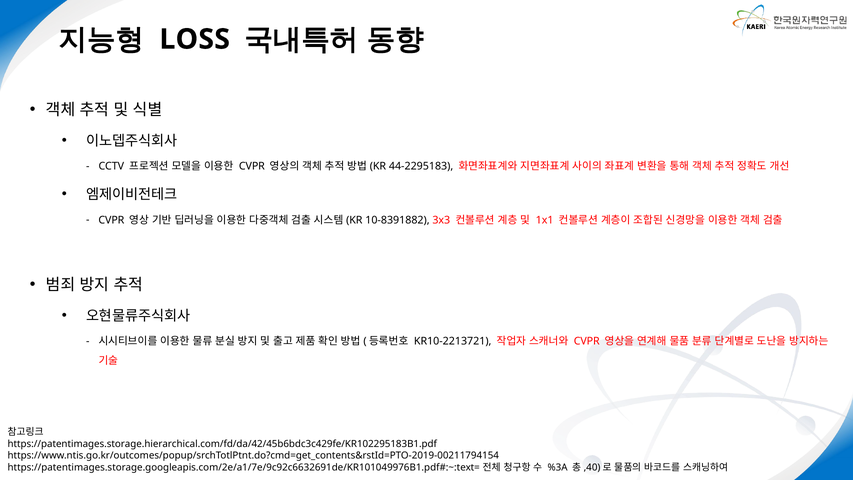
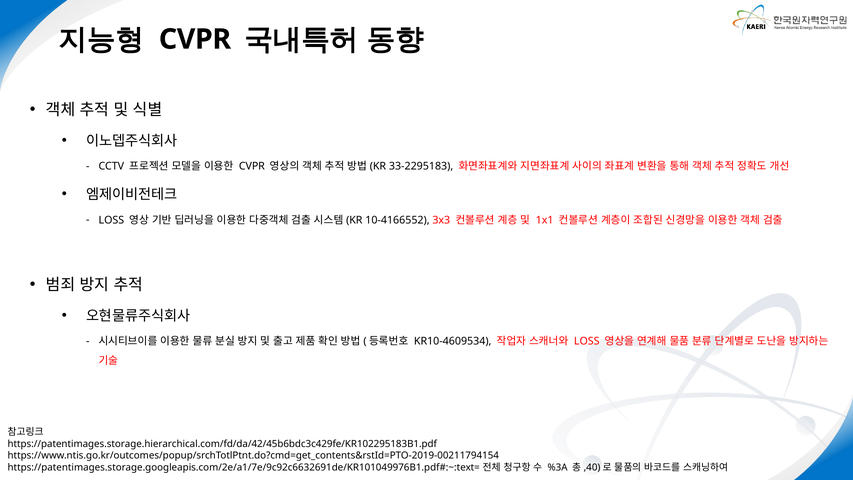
LOSS: LOSS -> CVPR (195, 39)
44-2295183: 44-2295183 -> 33-2295183 (421, 166)
CVPR: CVPR -> LOSS (111, 220)
10-8391882: 10-8391882 -> 10-4166552 (397, 220)
KR10-2213721: KR10-2213721 -> KR10-4609534 (453, 341)
CVPR: CVPR -> LOSS (587, 341)
